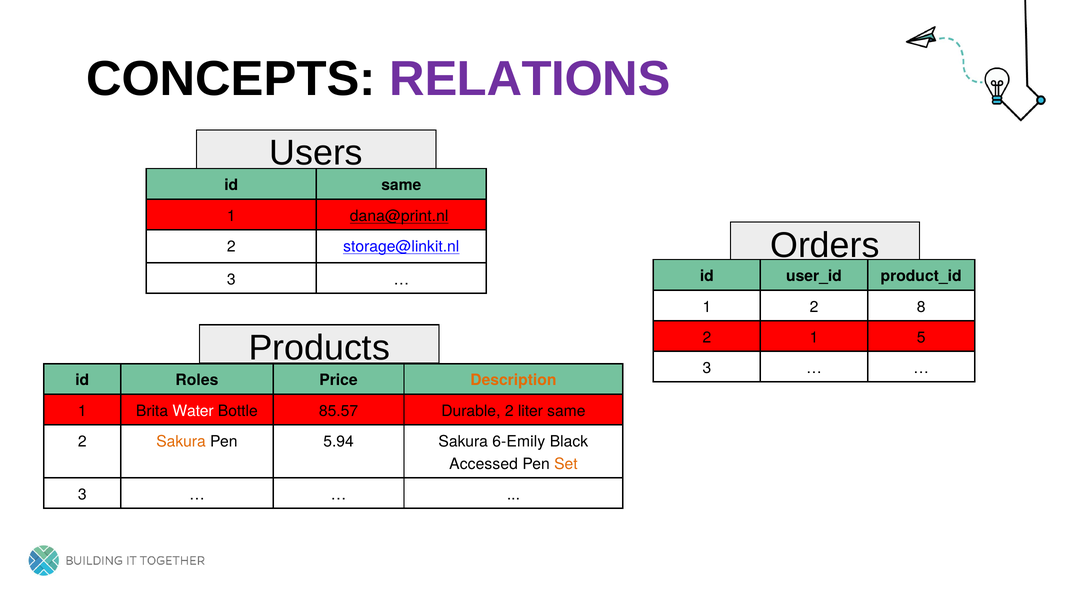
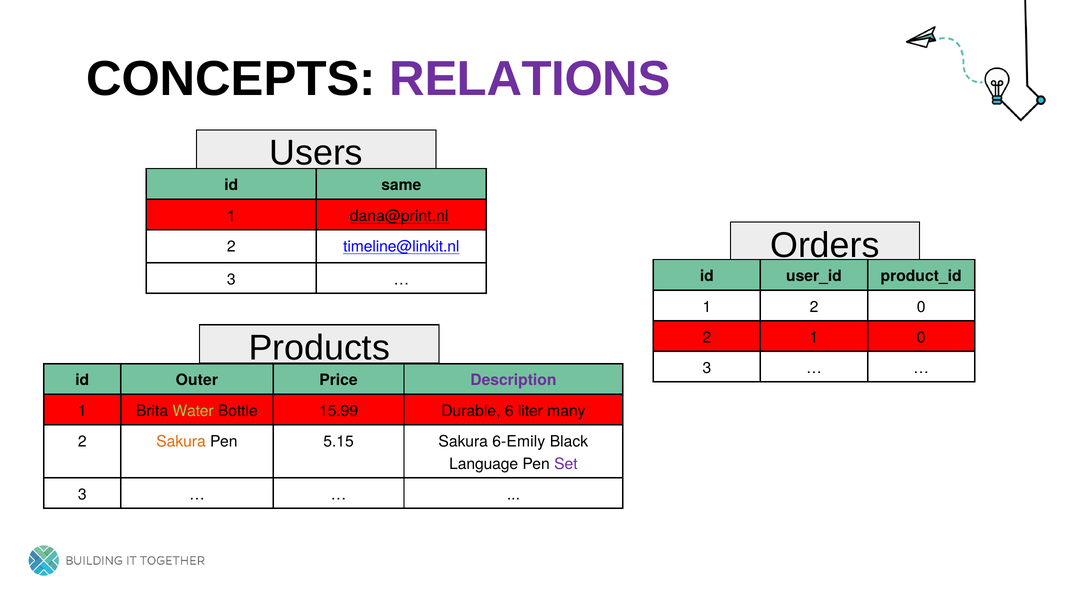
storage@linkit.nl: storage@linkit.nl -> timeline@linkit.nl (401, 246)
2 8: 8 -> 0 (921, 307)
1 5: 5 -> 0 (921, 338)
Roles: Roles -> Outer (197, 380)
Description colour: orange -> purple (513, 380)
Water colour: white -> light green (193, 411)
85.57: 85.57 -> 15.99 (339, 411)
Durable 2: 2 -> 6 (509, 411)
liter same: same -> many (566, 411)
5.94: 5.94 -> 5.15 (339, 442)
Accessed: Accessed -> Language (484, 464)
Set colour: orange -> purple (566, 464)
